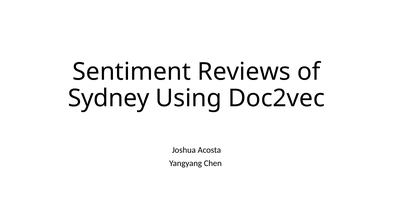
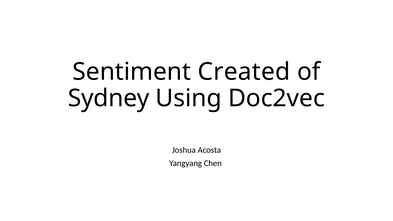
Reviews: Reviews -> Created (244, 72)
